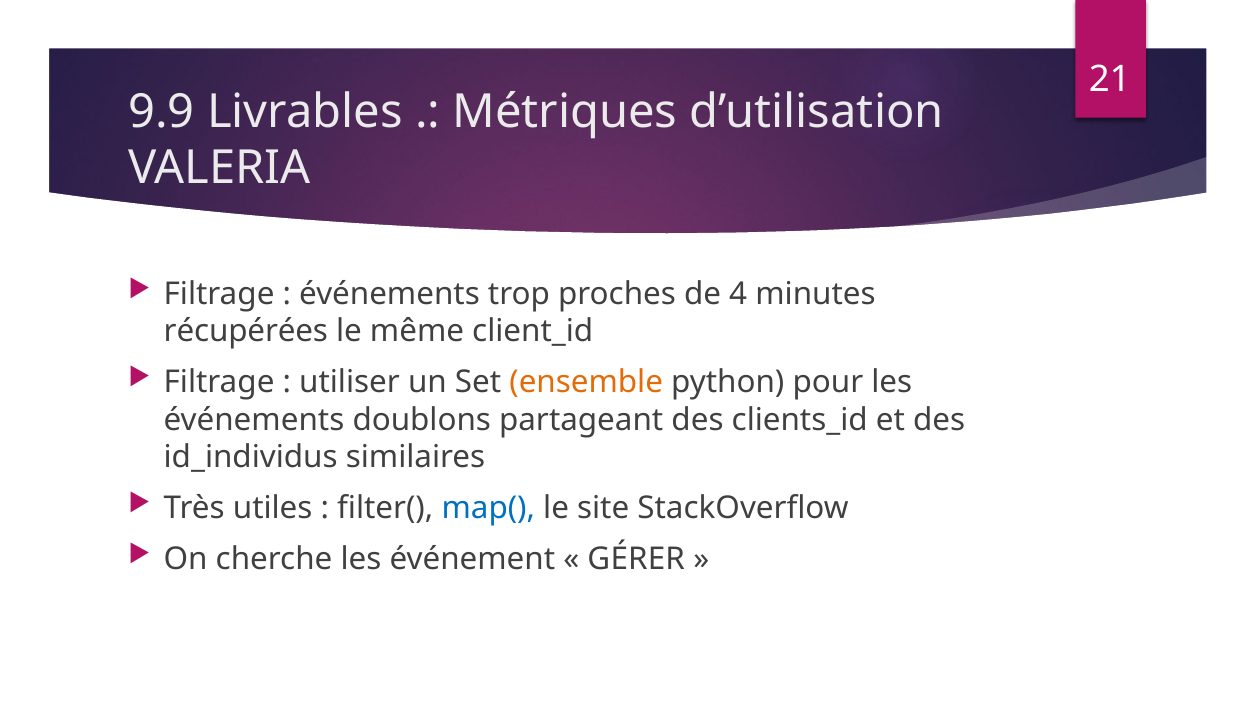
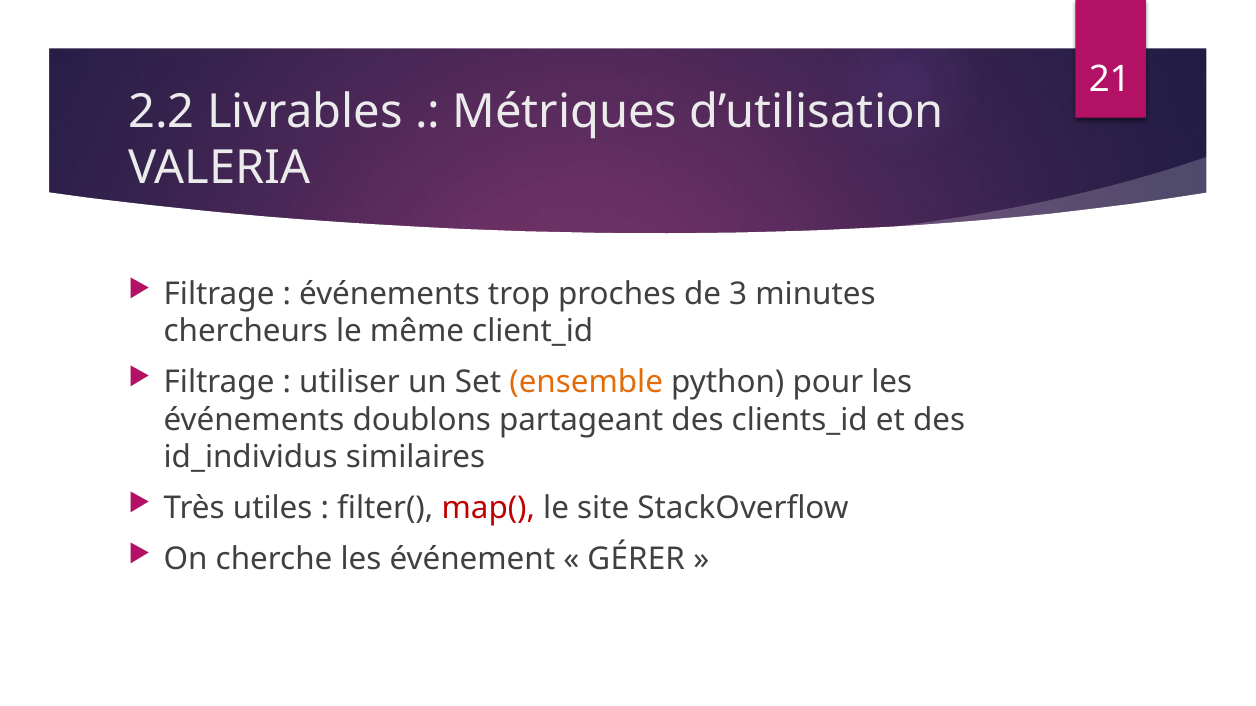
9.9: 9.9 -> 2.2 (162, 112)
4: 4 -> 3 (738, 294)
récupérées: récupérées -> chercheurs (246, 332)
map( colour: blue -> red (488, 509)
